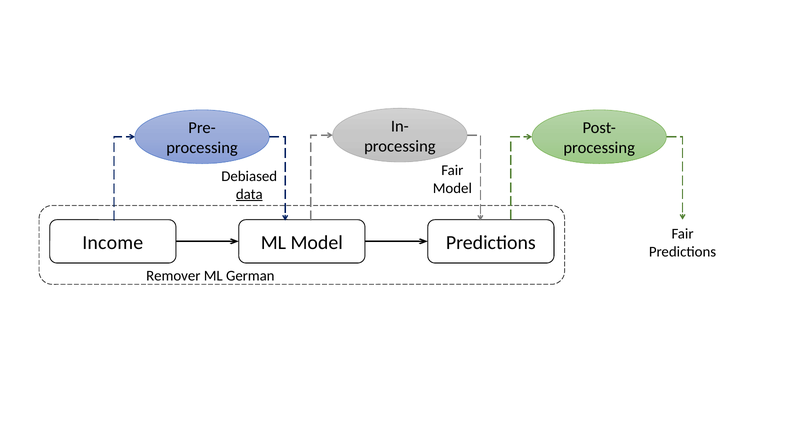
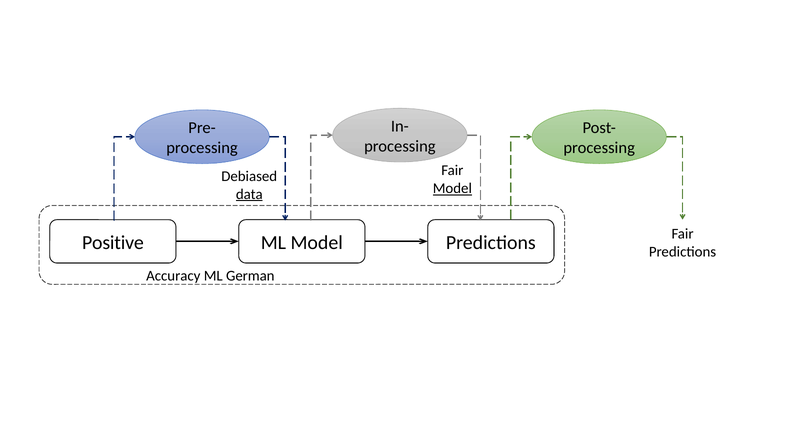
Model underline: none -> present (452, 188)
Income: Income -> Positive (113, 243)
Remover: Remover -> Accuracy (173, 276)
